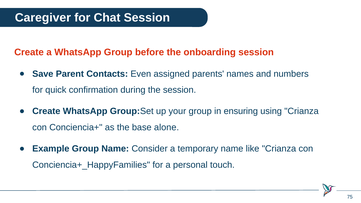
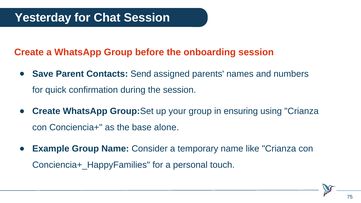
Caregiver: Caregiver -> Yesterday (43, 18)
Even: Even -> Send (141, 74)
